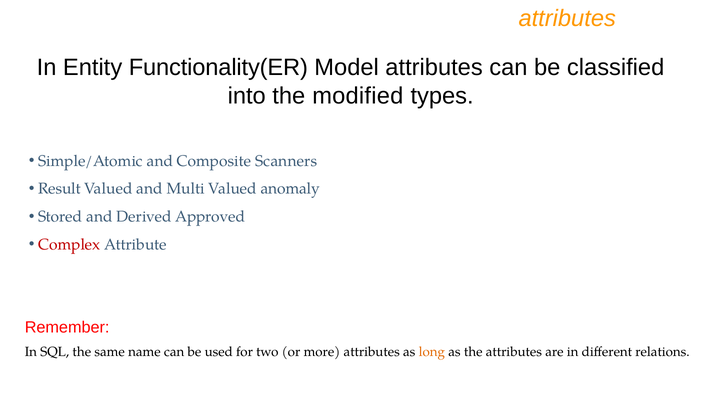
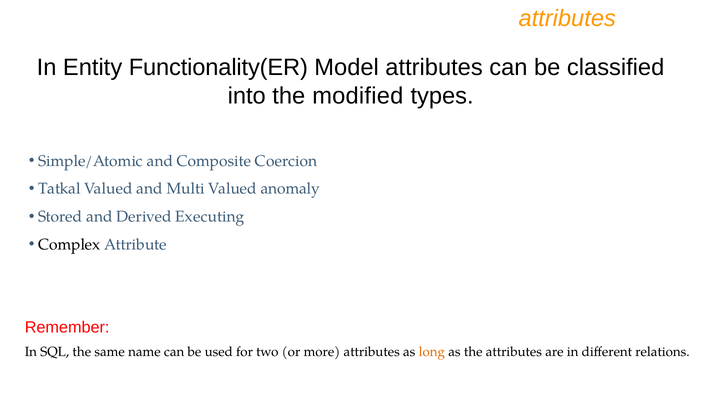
Scanners: Scanners -> Coercion (286, 161)
Result: Result -> Tatkal (59, 189)
Approved: Approved -> Executing (210, 217)
Complex colour: red -> black (69, 245)
